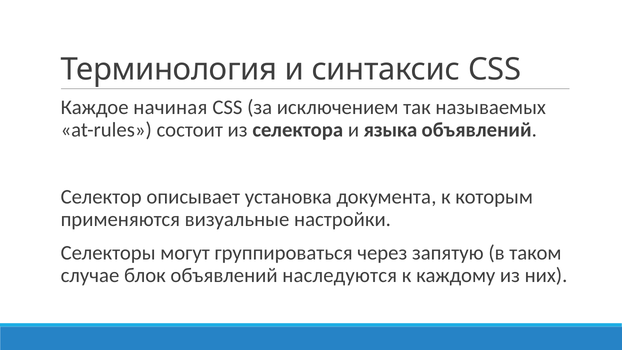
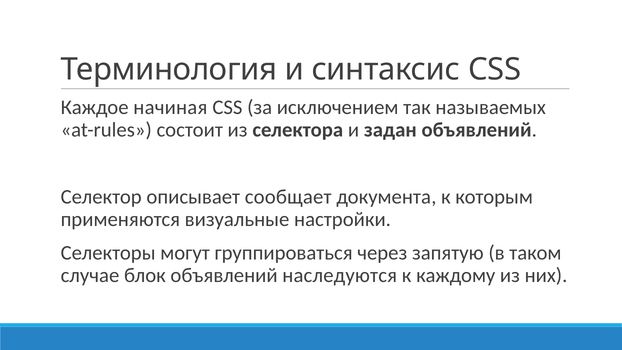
языка: языка -> задан (390, 130)
установка: установка -> сообщает (288, 197)
